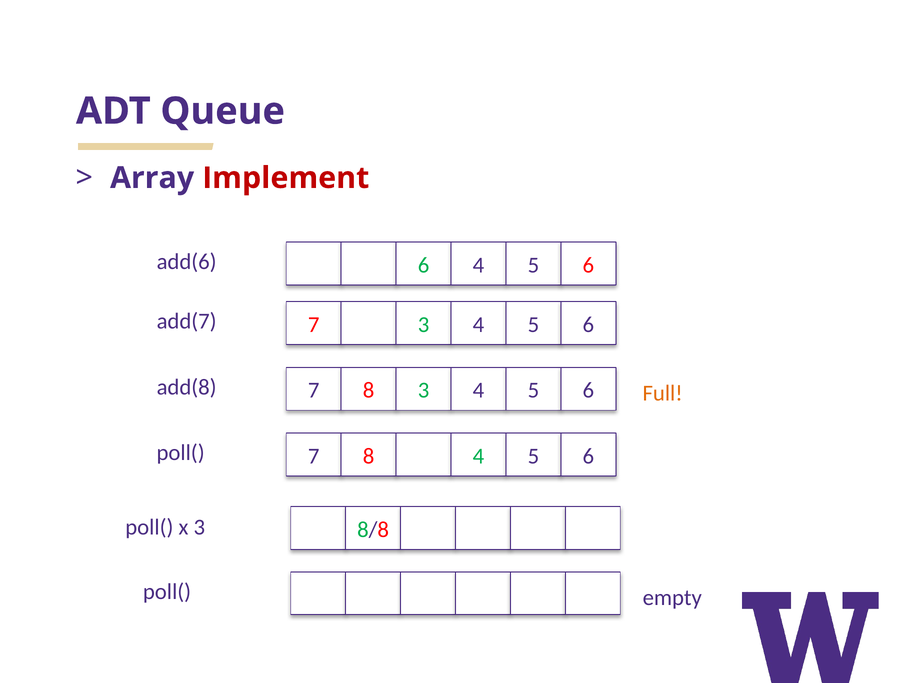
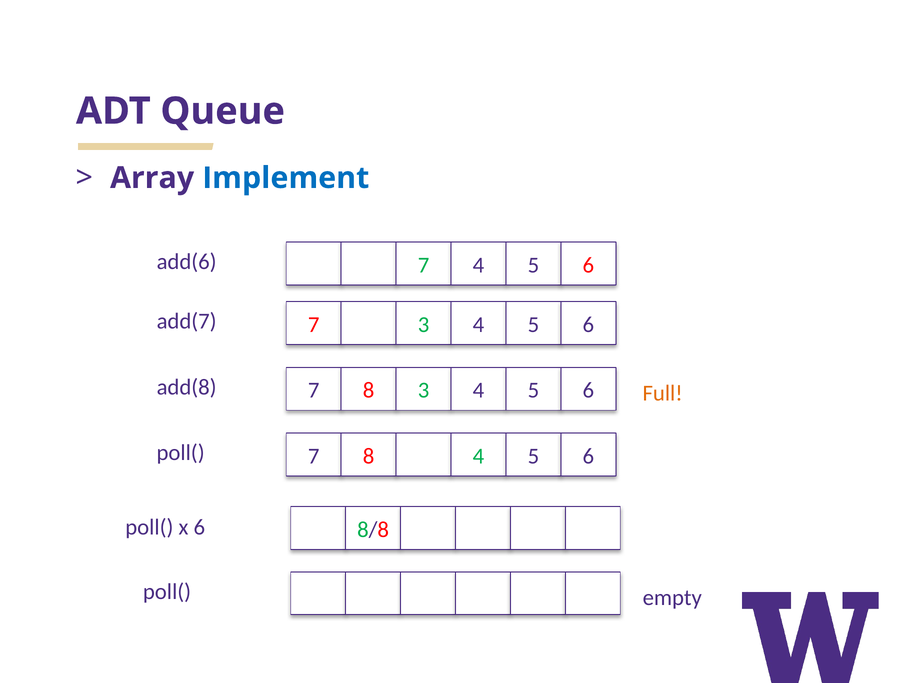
Implement colour: red -> blue (286, 178)
add(6 6: 6 -> 7 (424, 265)
x 3: 3 -> 6 (199, 528)
